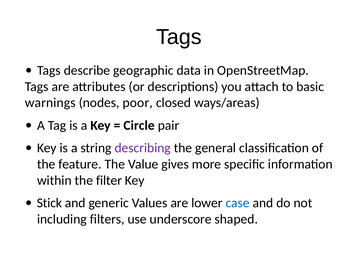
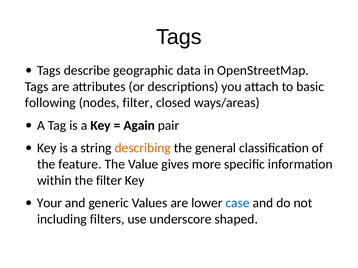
warnings: warnings -> following (50, 103)
nodes poor: poor -> filter (138, 103)
Circle: Circle -> Again (139, 126)
describing colour: purple -> orange (143, 148)
Stick: Stick -> Your (49, 203)
